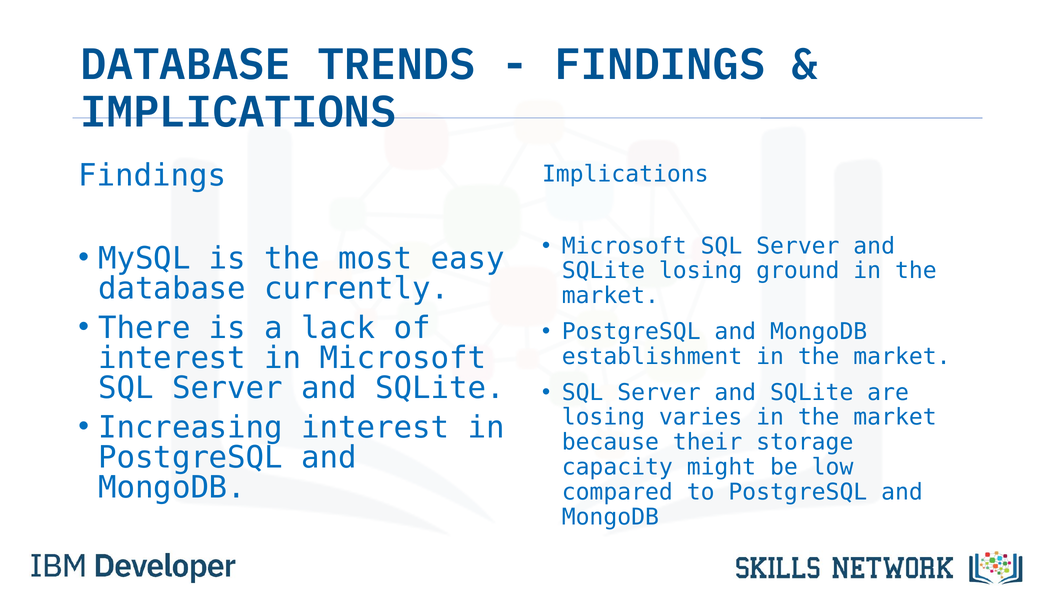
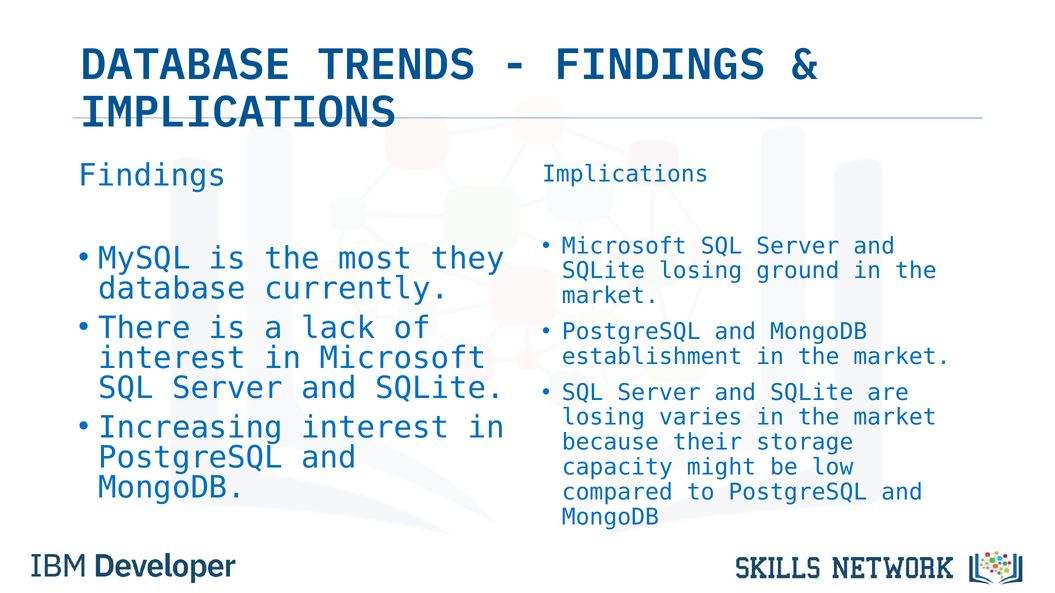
easy: easy -> they (468, 259)
